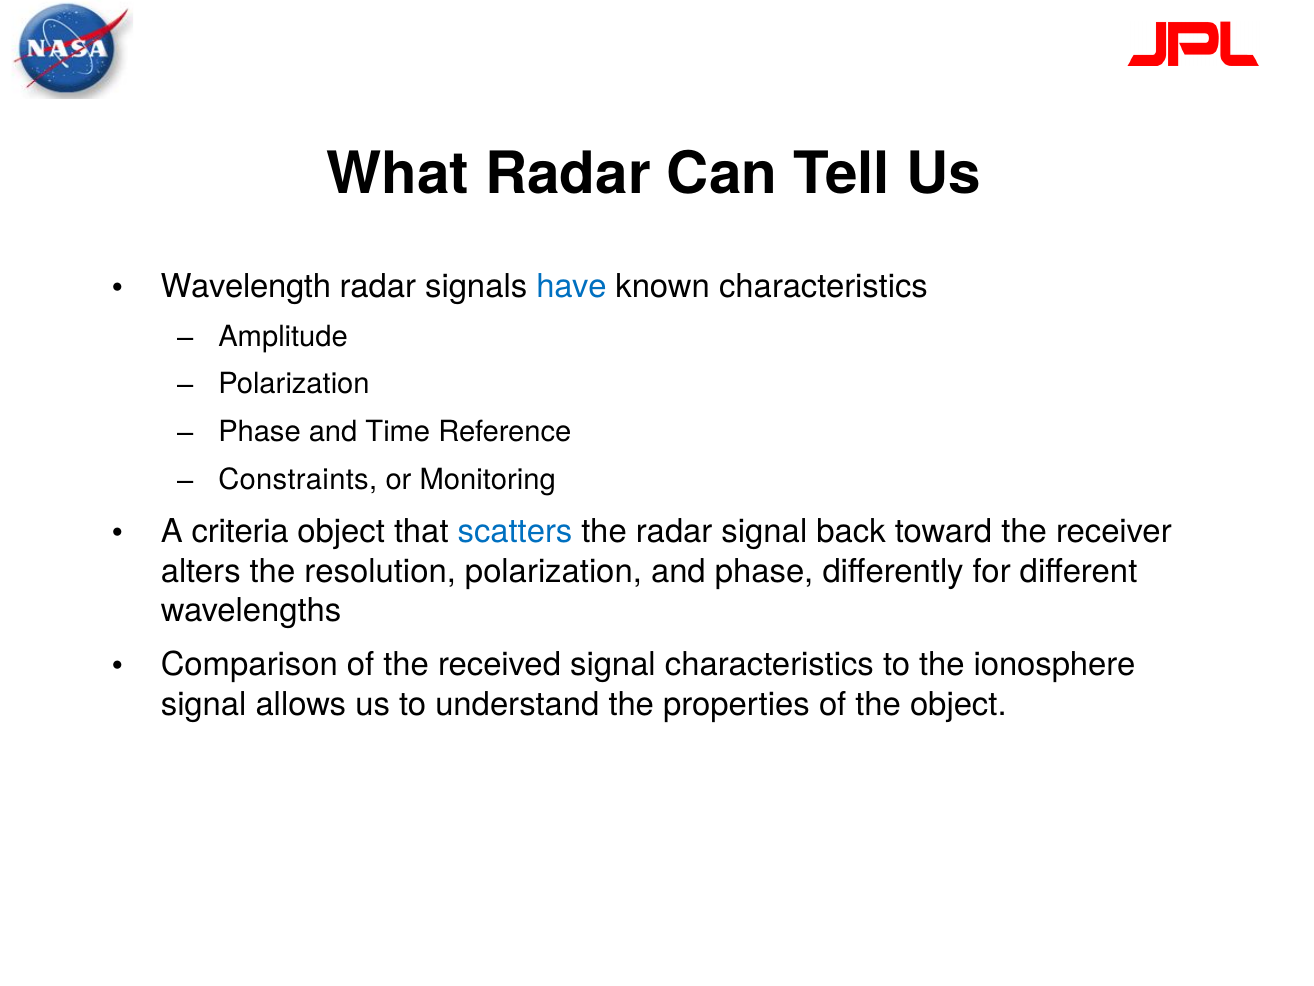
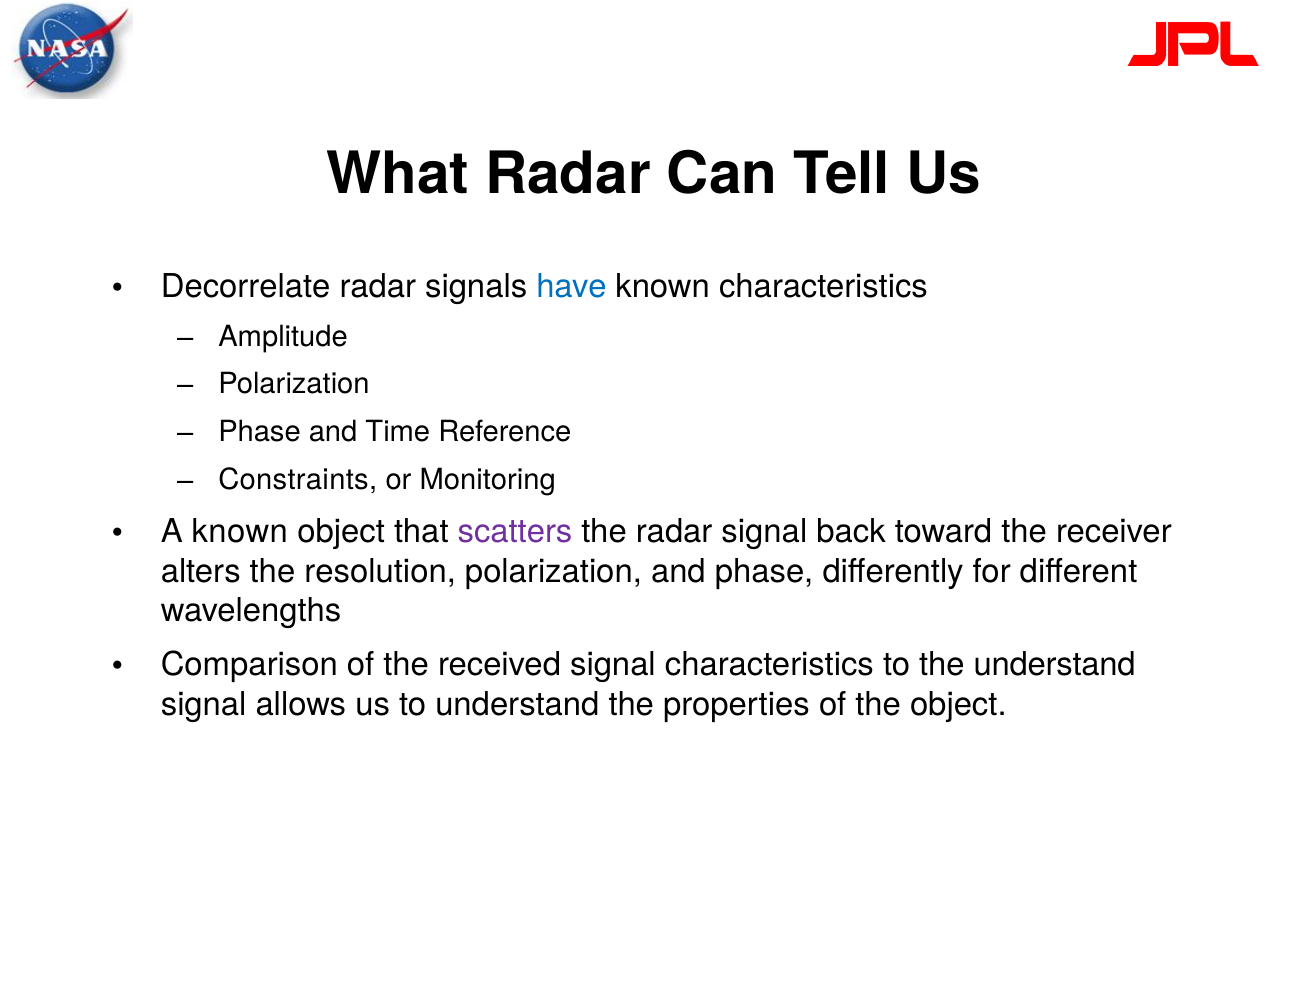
Wavelength: Wavelength -> Decorrelate (246, 287)
A criteria: criteria -> known (240, 532)
scatters colour: blue -> purple (515, 532)
the ionosphere: ionosphere -> understand (1055, 665)
